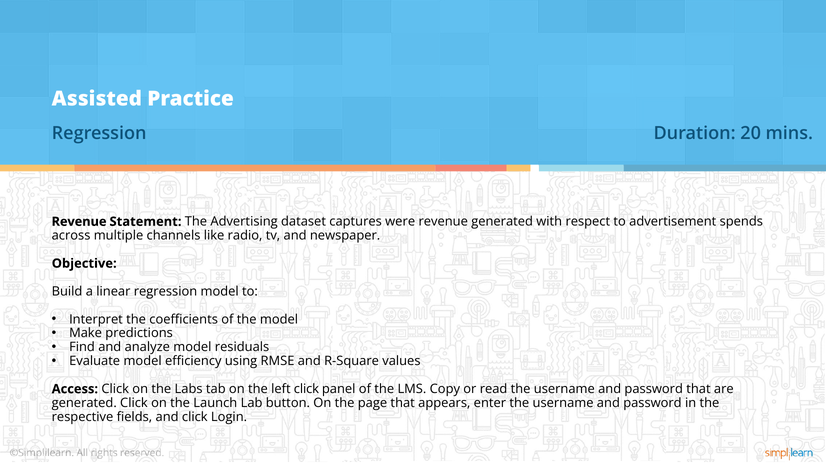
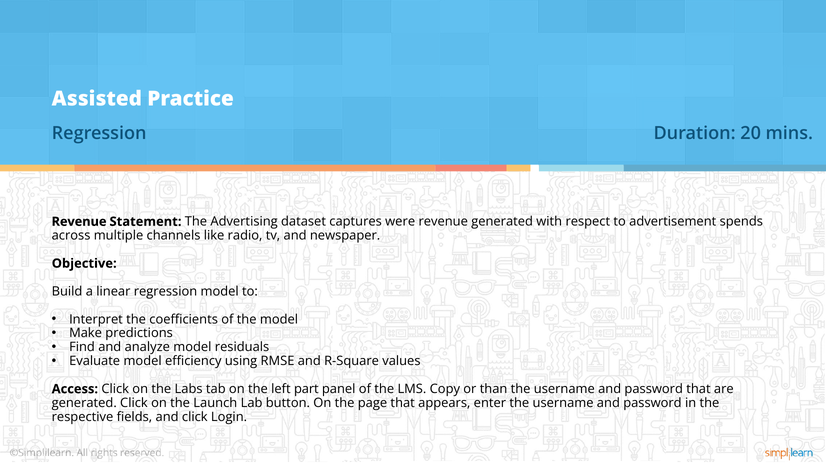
left click: click -> part (306, 389)
read: read -> than (494, 389)
